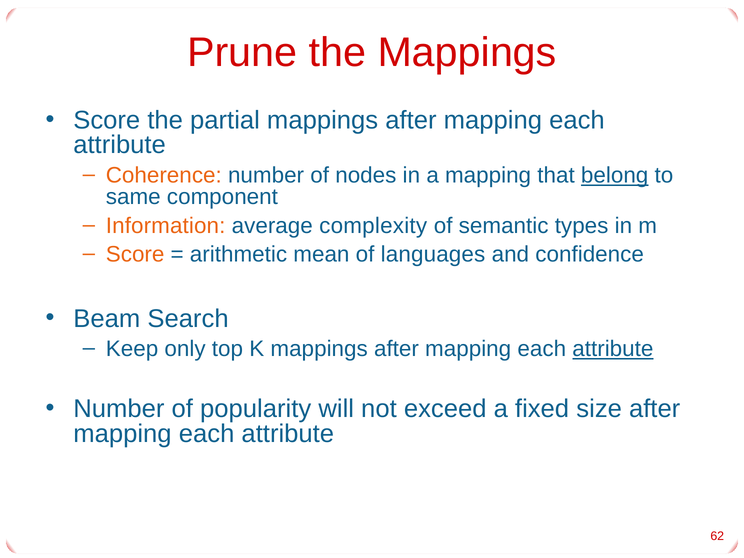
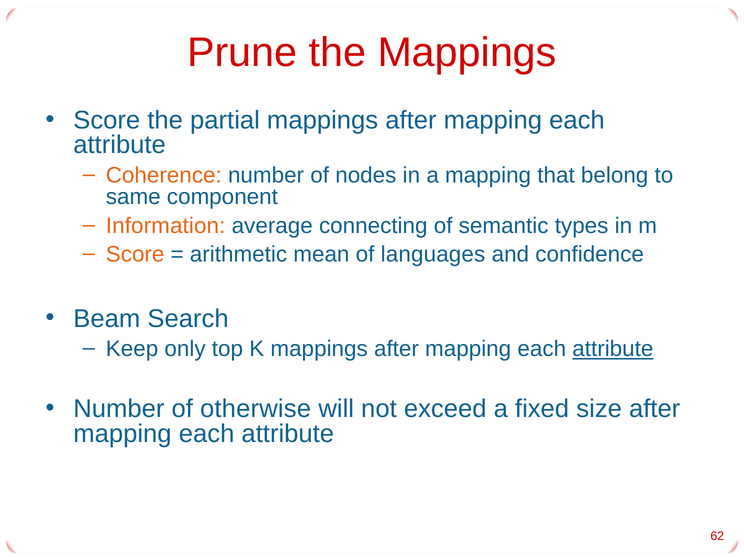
belong underline: present -> none (615, 175)
complexity: complexity -> connecting (373, 226)
popularity: popularity -> otherwise (256, 409)
